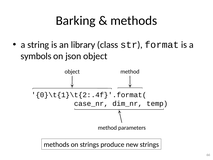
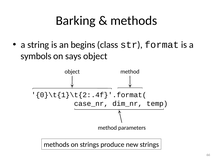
library: library -> begins (83, 45)
json: json -> says (73, 56)
